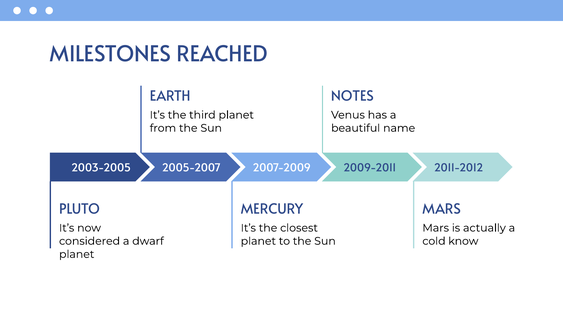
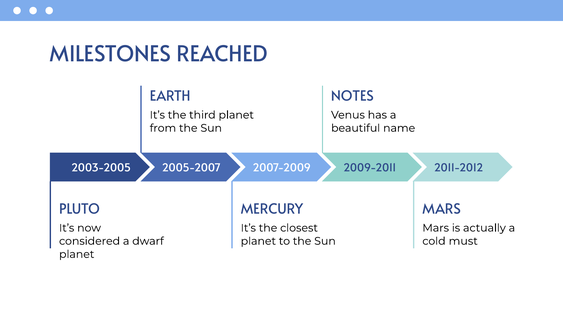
know: know -> must (463, 241)
